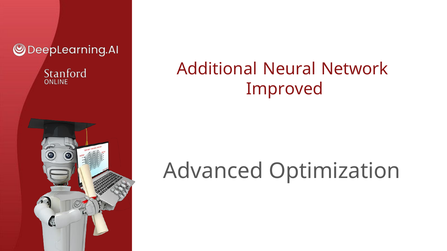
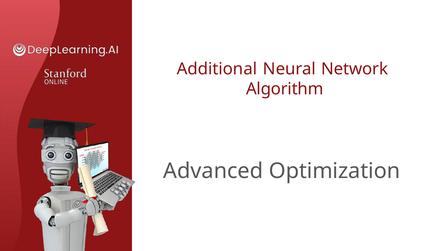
Improved: Improved -> Algorithm (285, 89)
